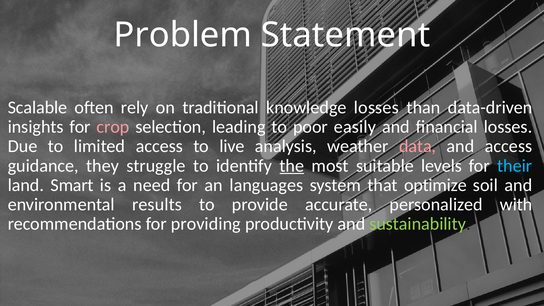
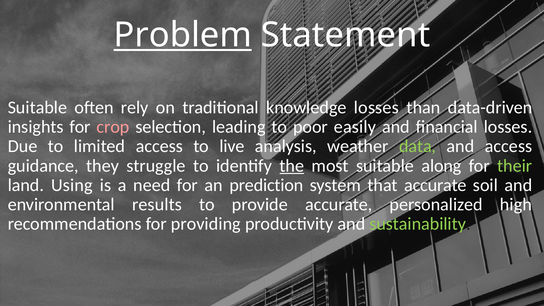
Problem underline: none -> present (183, 35)
Scalable: Scalable -> Suitable (37, 108)
data colour: pink -> light green (418, 146)
levels: levels -> along (441, 166)
their colour: light blue -> light green (515, 166)
Smart: Smart -> Using (72, 185)
languages: languages -> prediction (266, 185)
that optimize: optimize -> accurate (435, 185)
with: with -> high (516, 204)
